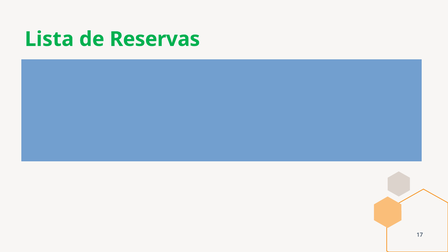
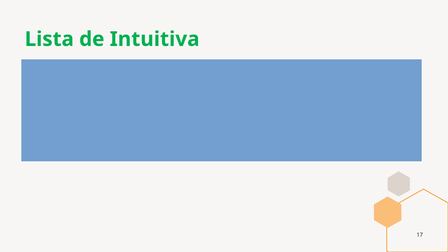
Reservas: Reservas -> Intuitiva (155, 39)
